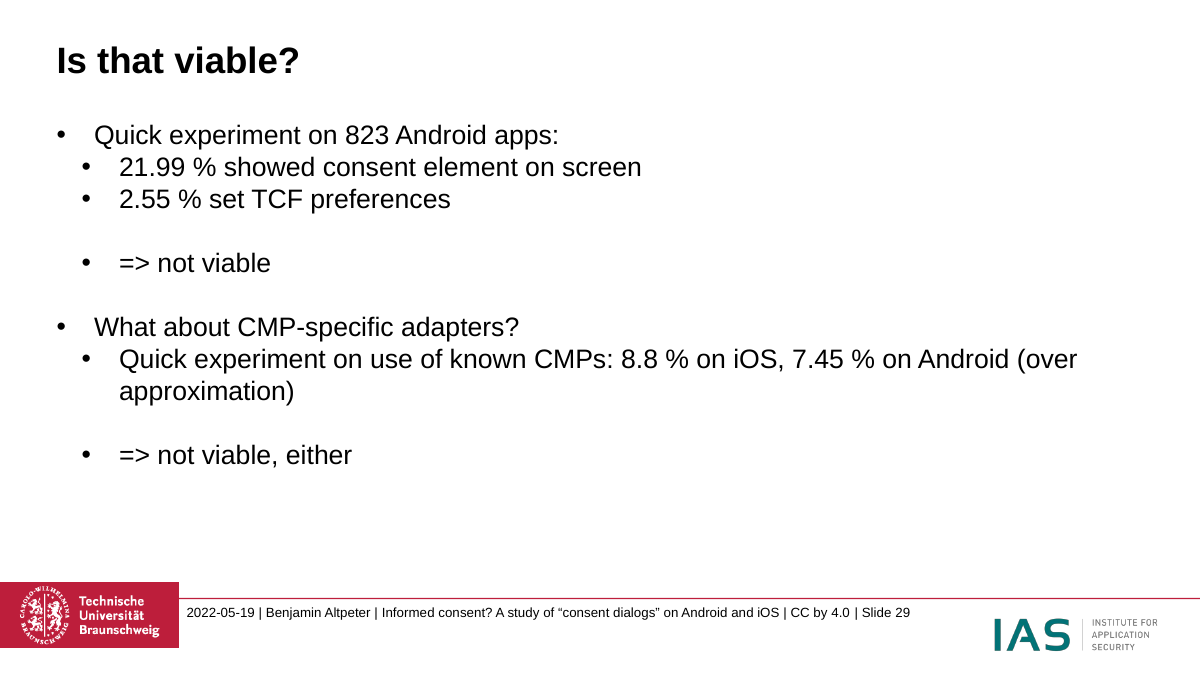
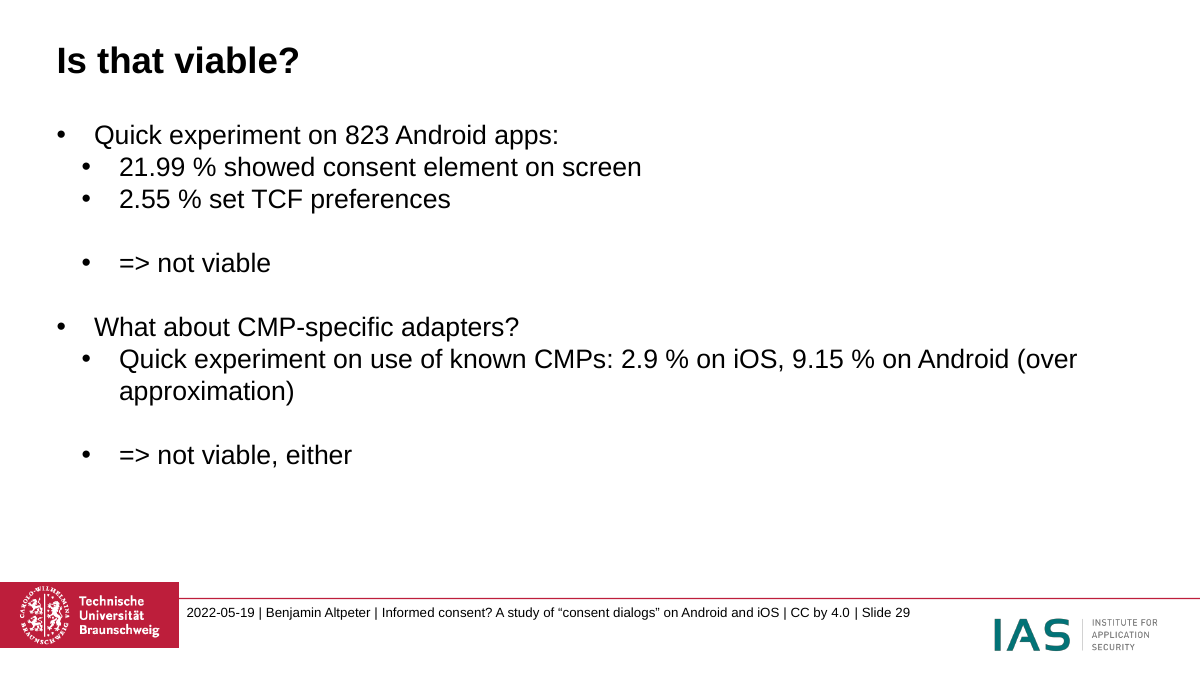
8.8: 8.8 -> 2.9 (640, 360)
7.45: 7.45 -> 9.15 (818, 360)
